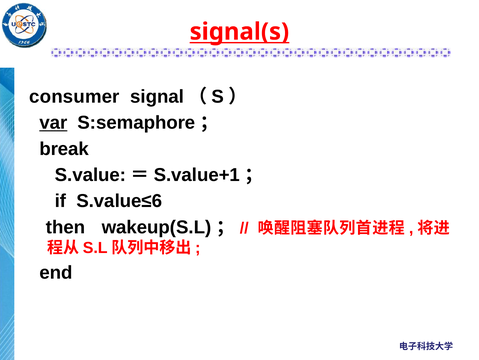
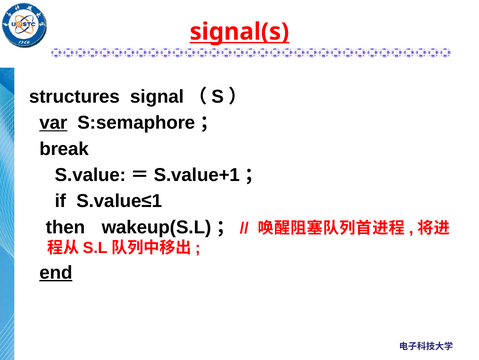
consumer: consumer -> structures (75, 96)
S.value≤6: S.value≤6 -> S.value≤1 (119, 201)
end underline: none -> present (56, 272)
